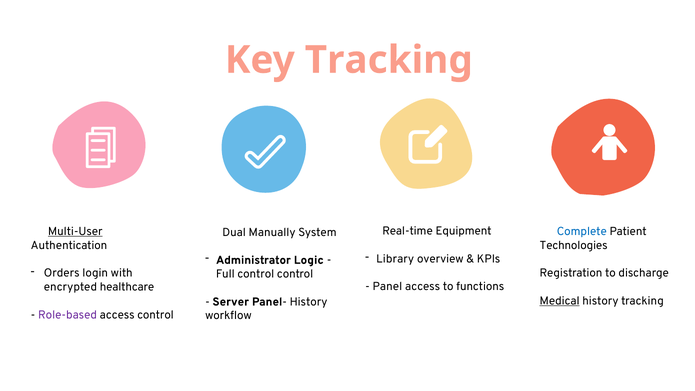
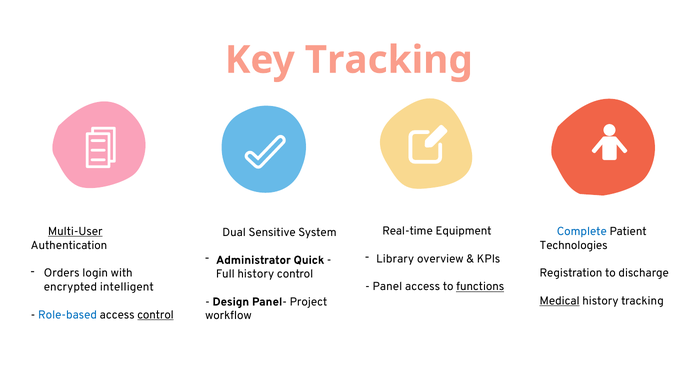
Manually: Manually -> Sensitive (272, 232)
Logic: Logic -> Quick (309, 260)
Full control: control -> history (256, 274)
functions underline: none -> present (480, 287)
healthcare: healthcare -> intelligent (127, 287)
Server: Server -> Design (231, 302)
Panel- History: History -> Project (308, 302)
Role-based colour: purple -> blue (67, 315)
control underline: none -> present (156, 315)
